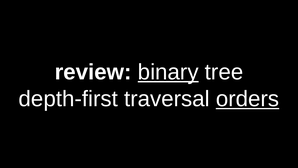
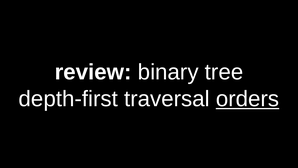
binary underline: present -> none (168, 72)
